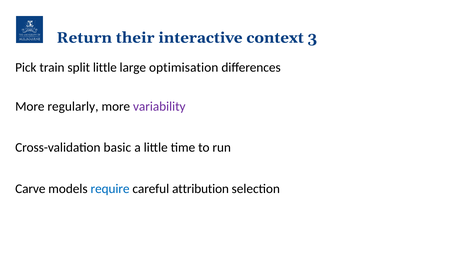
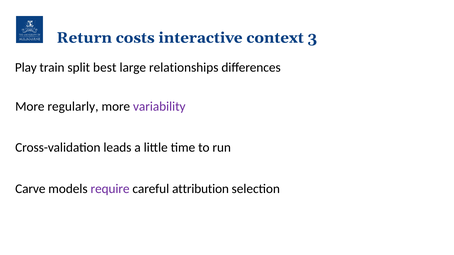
their: their -> costs (135, 38)
Pick: Pick -> Play (26, 68)
split little: little -> best (105, 68)
optimisation: optimisation -> relationships (184, 68)
basic: basic -> leads (117, 148)
require colour: blue -> purple (110, 189)
